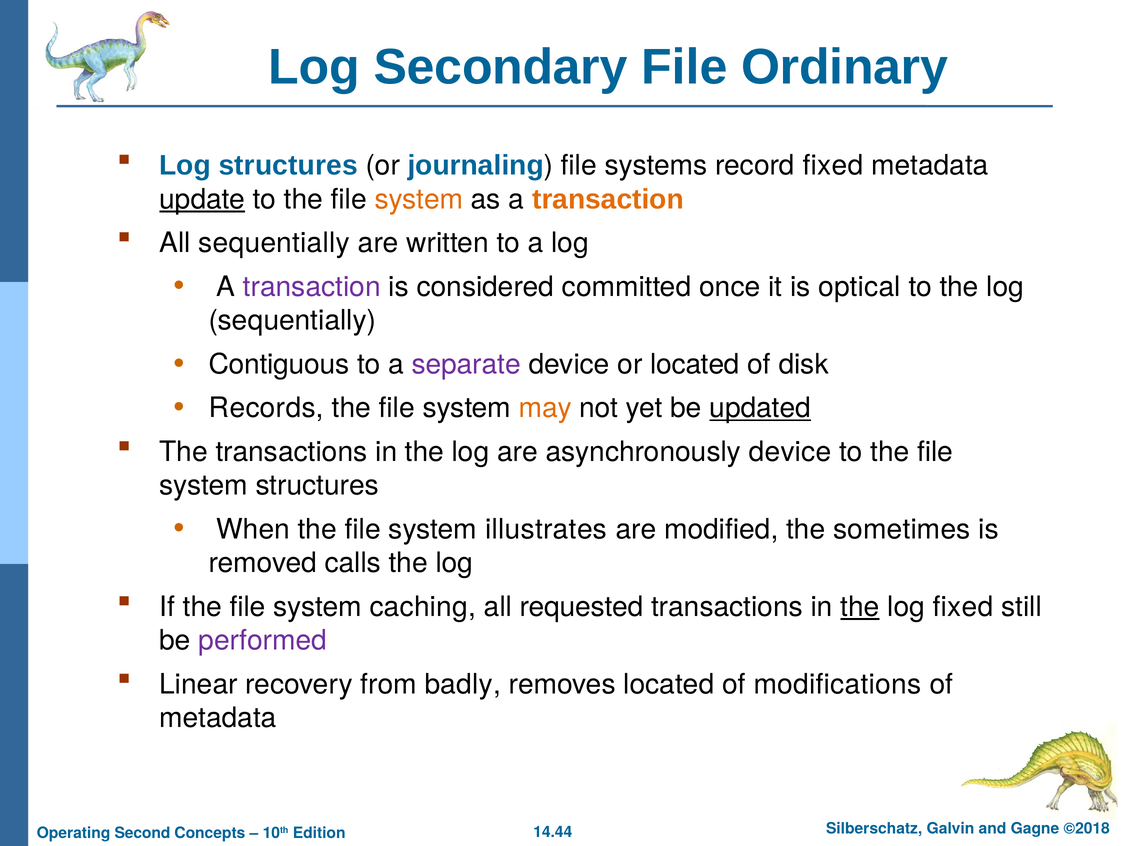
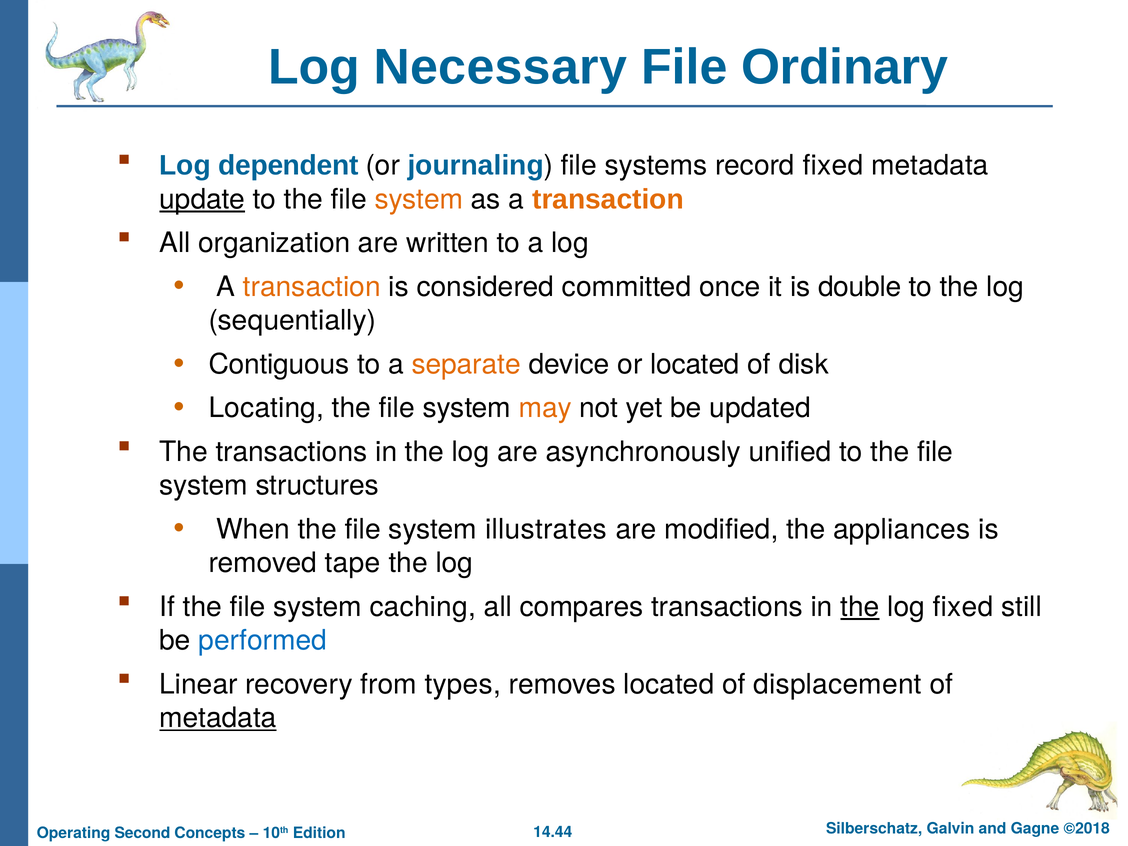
Secondary: Secondary -> Necessary (500, 67)
Log structures: structures -> dependent (288, 166)
All sequentially: sequentially -> organization (274, 243)
transaction colour: purple -> orange (312, 287)
optical: optical -> double (860, 287)
separate colour: purple -> orange (466, 364)
Records: Records -> Locating (266, 408)
updated underline: present -> none (760, 408)
asynchronously device: device -> unified (790, 452)
sometimes: sometimes -> appliances (902, 529)
calls: calls -> tape (353, 563)
requested: requested -> compares (582, 607)
performed colour: purple -> blue (263, 641)
badly: badly -> types (463, 684)
modifications: modifications -> displacement (838, 684)
metadata underline: none -> present (218, 718)
